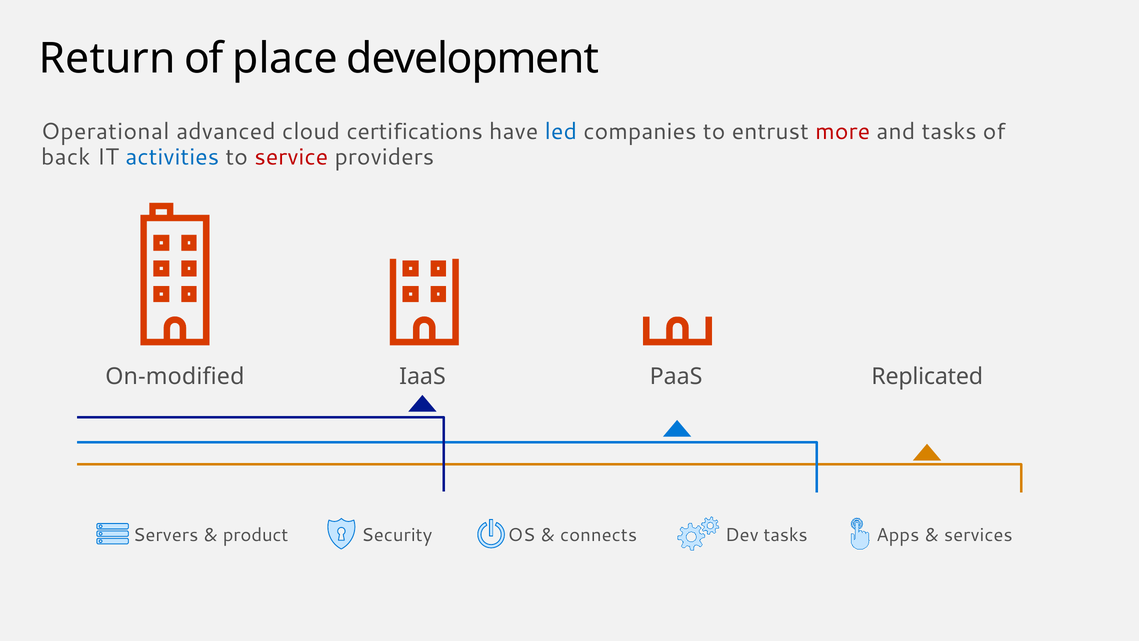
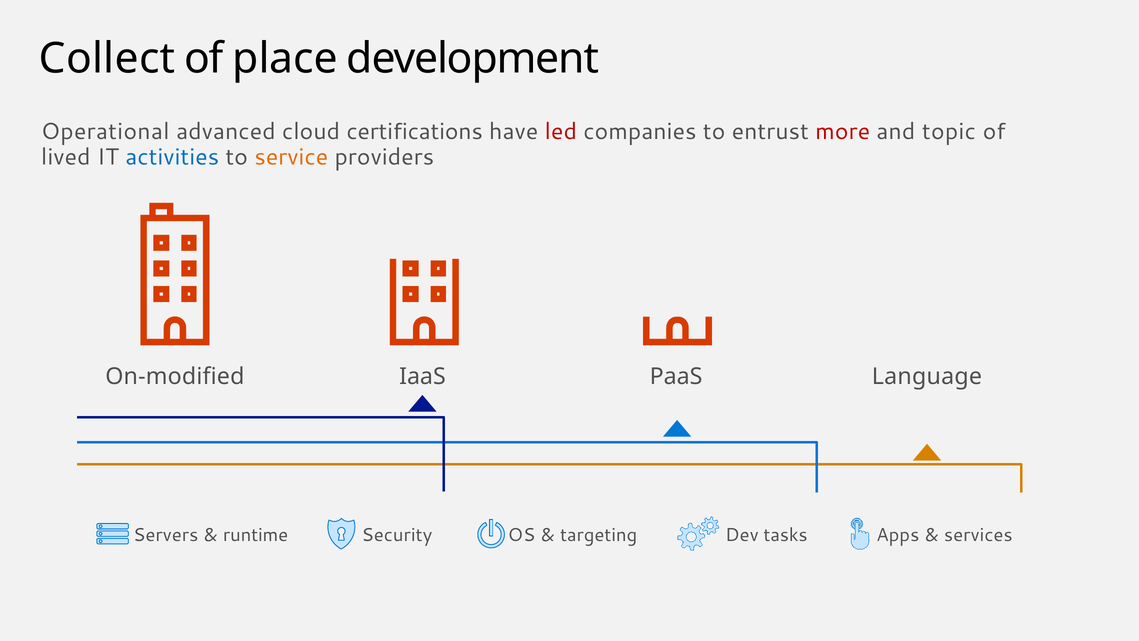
Return: Return -> Collect (107, 58)
led colour: blue -> red (561, 132)
and tasks: tasks -> topic (949, 132)
back: back -> lived (66, 157)
service colour: red -> orange (291, 157)
Replicated: Replicated -> Language (927, 376)
product: product -> runtime (256, 535)
connects: connects -> targeting (599, 535)
